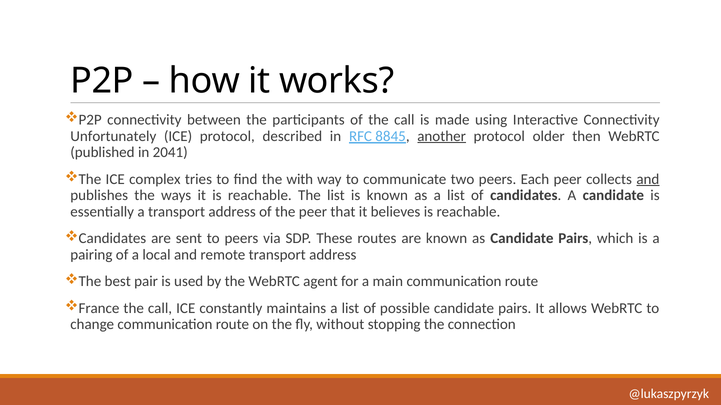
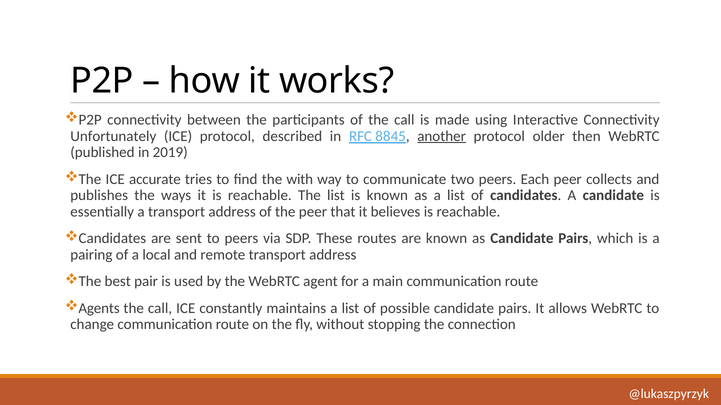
2041: 2041 -> 2019 (170, 153)
complex: complex -> accurate (155, 179)
and underline: present -> none (648, 179)
France: France -> Agents (99, 308)
